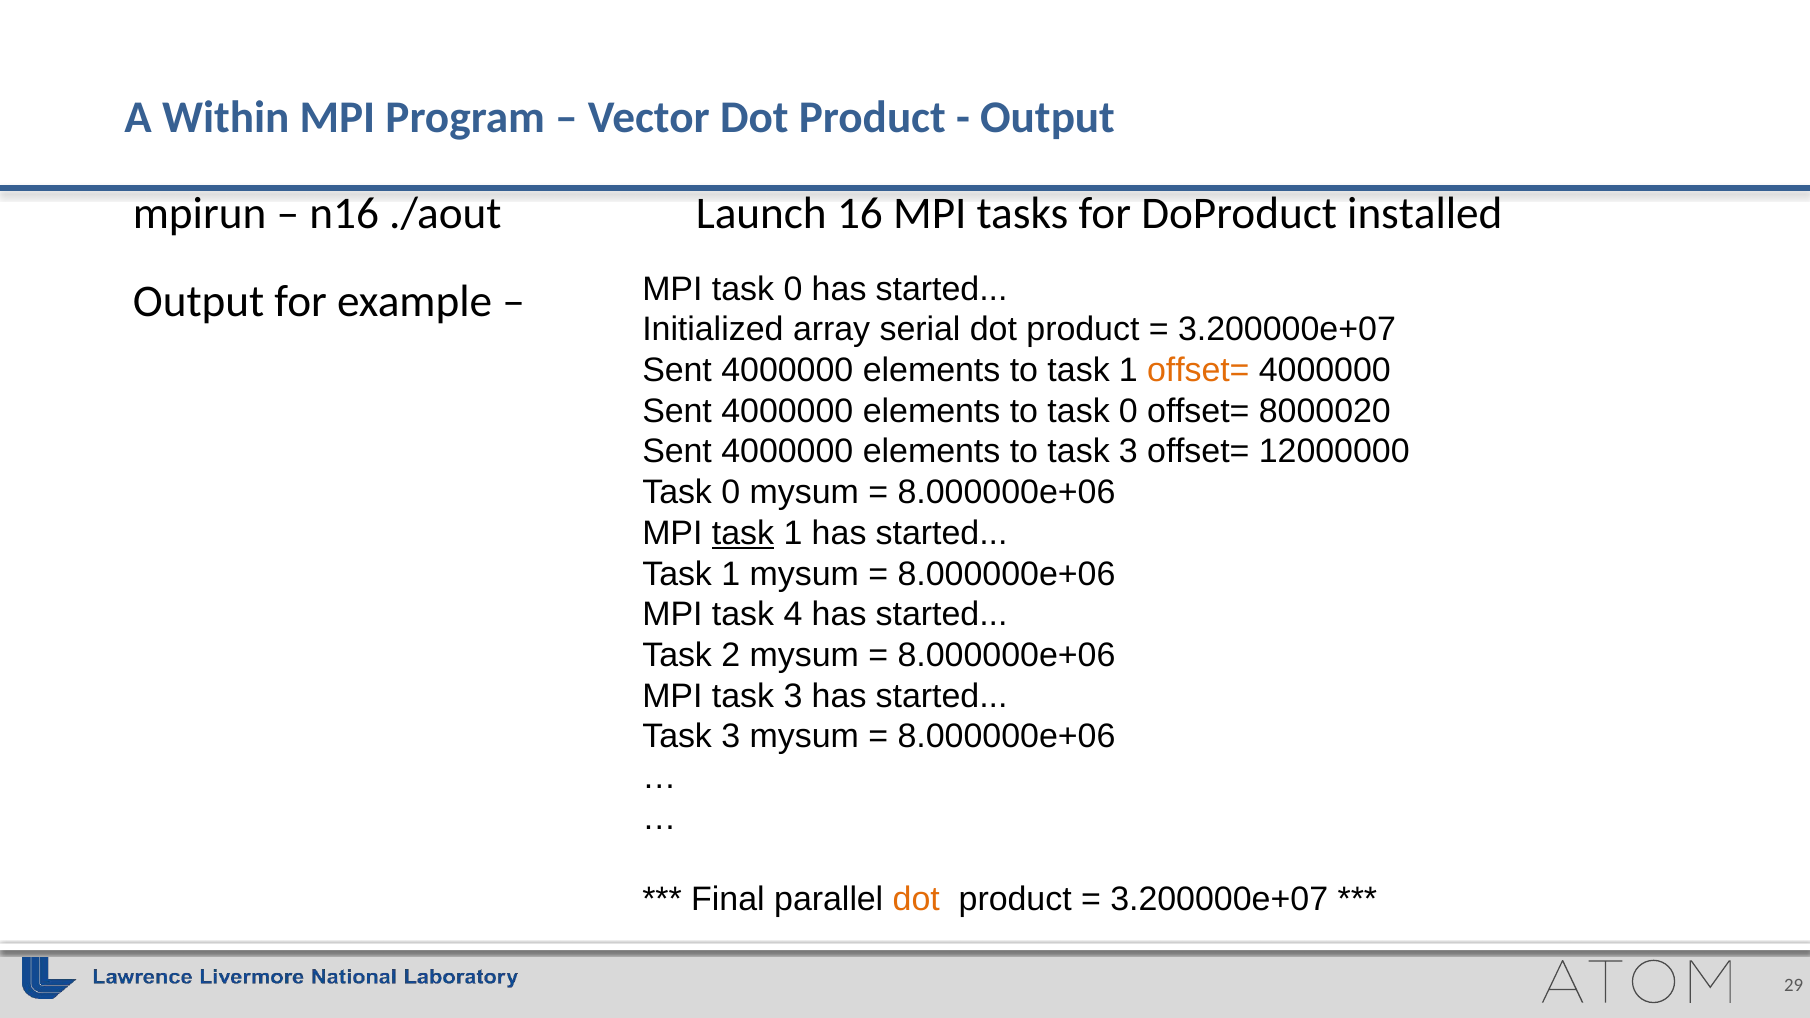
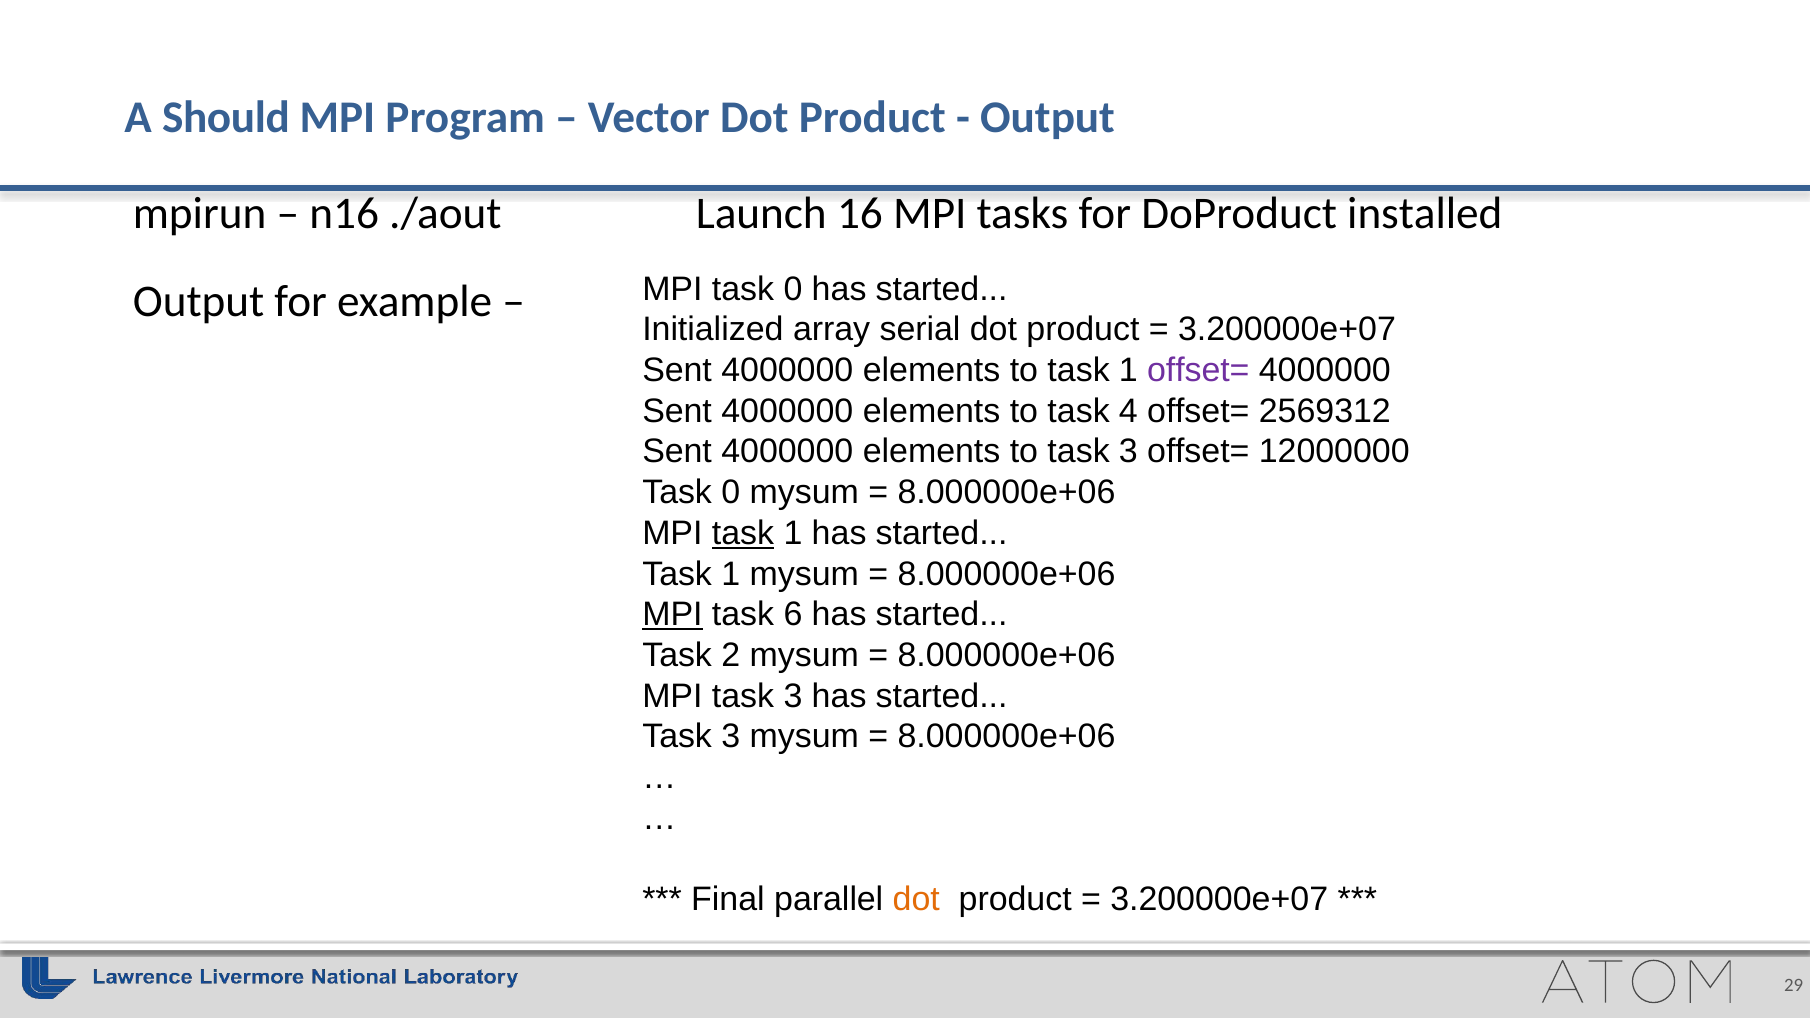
Within: Within -> Should (226, 118)
offset= colour: orange -> purple (1198, 370)
to task 0: 0 -> 4 (1128, 411)
8000020: 8000020 -> 2569312 (1325, 411)
MPI underline: none -> present (672, 615)
4: 4 -> 6 (793, 615)
